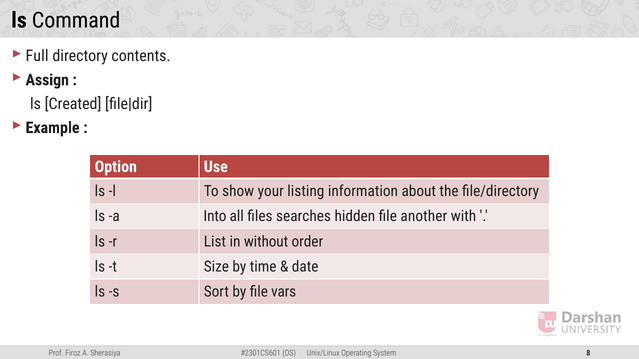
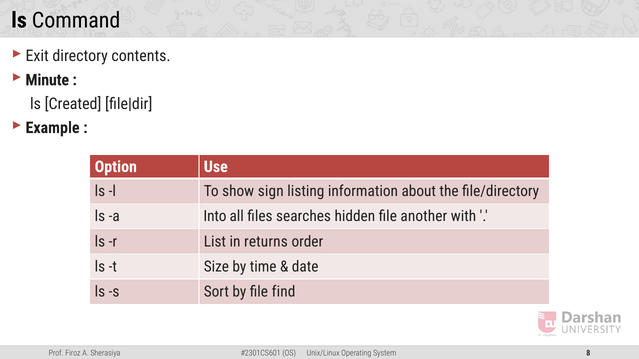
Full: Full -> Exit (37, 56)
Assign: Assign -> Minute (47, 80)
your: your -> sign (271, 192)
without: without -> returns (266, 242)
vars: vars -> find (284, 292)
